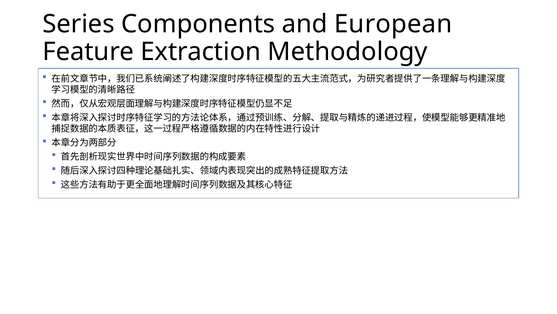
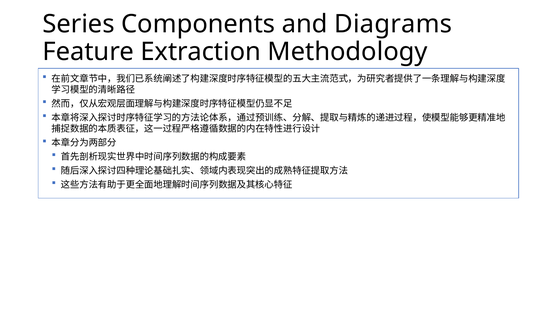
European: European -> Diagrams (393, 24)
